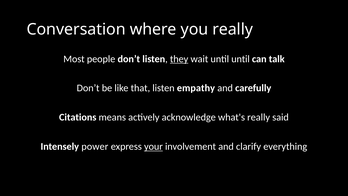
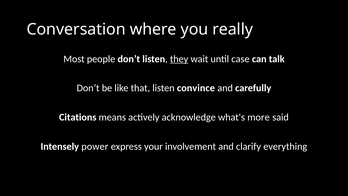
until until: until -> case (240, 59)
empathy: empathy -> convince (196, 88)
what's really: really -> more (259, 117)
your underline: present -> none (153, 146)
